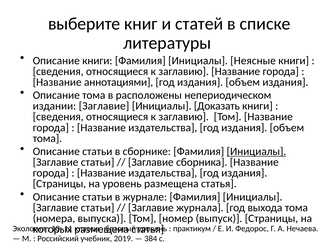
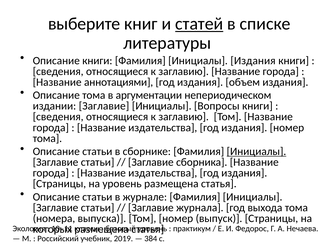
статей underline: none -> present (199, 24)
Инициалы Неясные: Неясные -> Издания (253, 61)
расположены: расположены -> аргументации (149, 95)
Доказать: Доказать -> Вопросы (217, 106)
издательства год издания объем: объем -> номер (287, 128)
